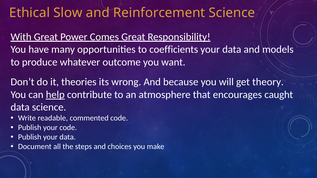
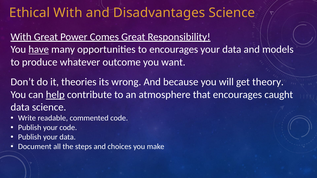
Ethical Slow: Slow -> With (68, 13)
Reinforcement: Reinforcement -> Disadvantages (159, 13)
have underline: none -> present (39, 50)
to coefficients: coefficients -> encourages (174, 50)
